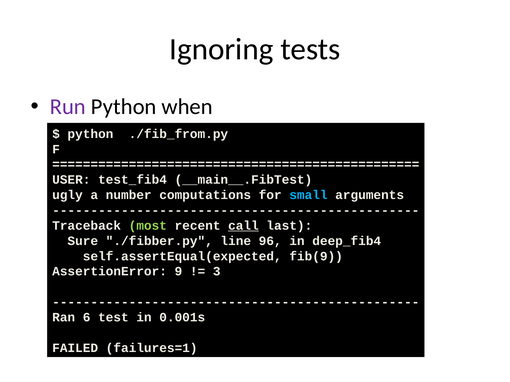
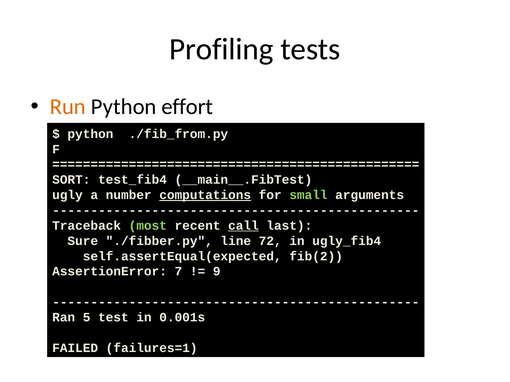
Ignoring: Ignoring -> Profiling (221, 49)
Run colour: purple -> orange (68, 107)
when: when -> effort (187, 107)
USER: USER -> SORT (71, 180)
computations underline: none -> present (205, 195)
small colour: light blue -> light green (308, 195)
96: 96 -> 72 (270, 241)
deep_fib4: deep_fib4 -> ugly_fib4 (347, 241)
fib(9: fib(9 -> fib(2 (316, 256)
9: 9 -> 7 (178, 272)
3: 3 -> 9 (217, 272)
6: 6 -> 5 (87, 318)
